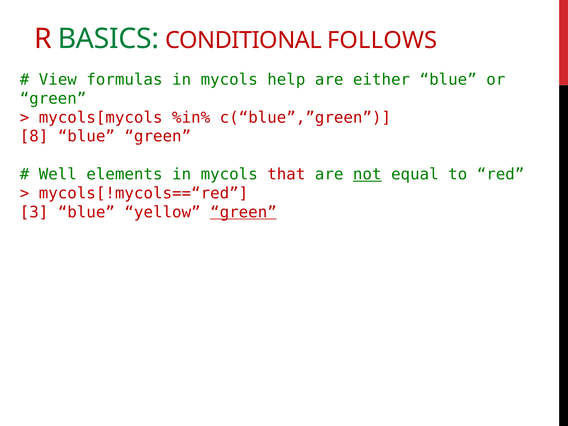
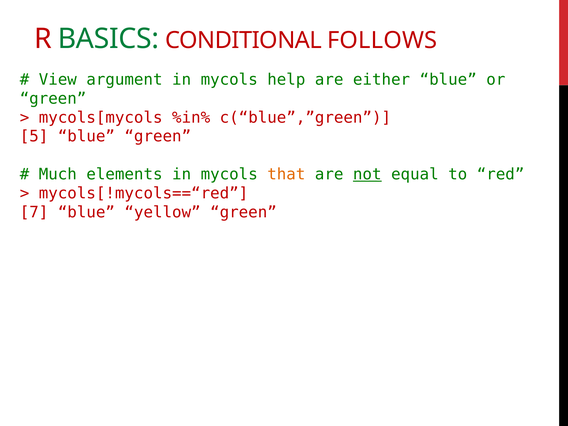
formulas: formulas -> argument (124, 80)
8: 8 -> 5 (34, 136)
Well: Well -> Much (58, 174)
that colour: red -> orange (286, 174)
3: 3 -> 7 (34, 212)
green underline: present -> none (243, 212)
